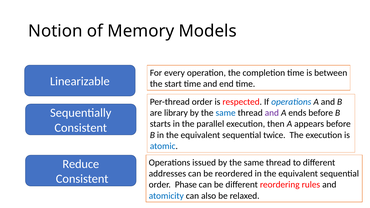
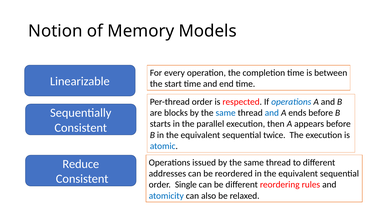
library: library -> blocks (176, 113)
and colour: purple -> blue (272, 113)
Phase: Phase -> Single (186, 185)
